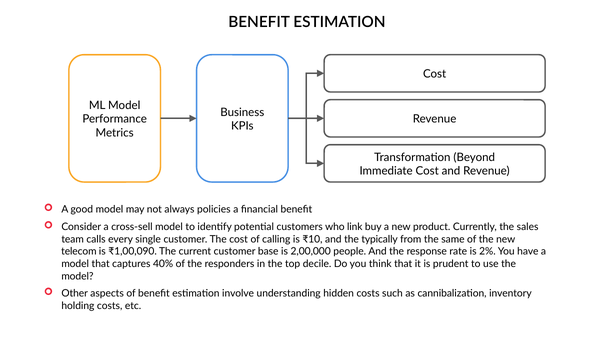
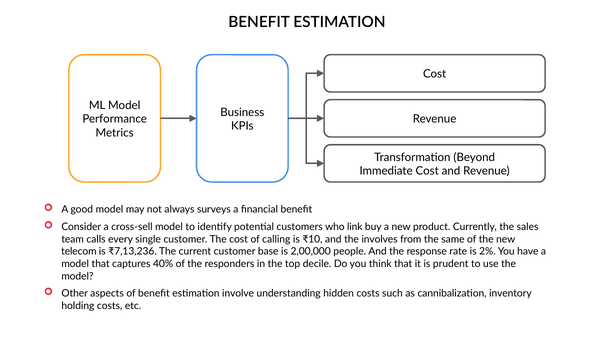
policies: policies -> surveys (214, 209)
typically: typically -> involves (380, 239)
₹1,00,090: ₹1,00,090 -> ₹7,13,236 (133, 251)
